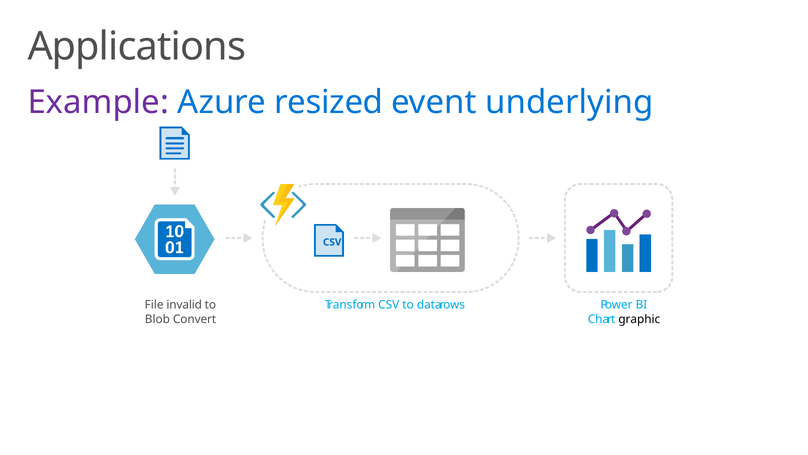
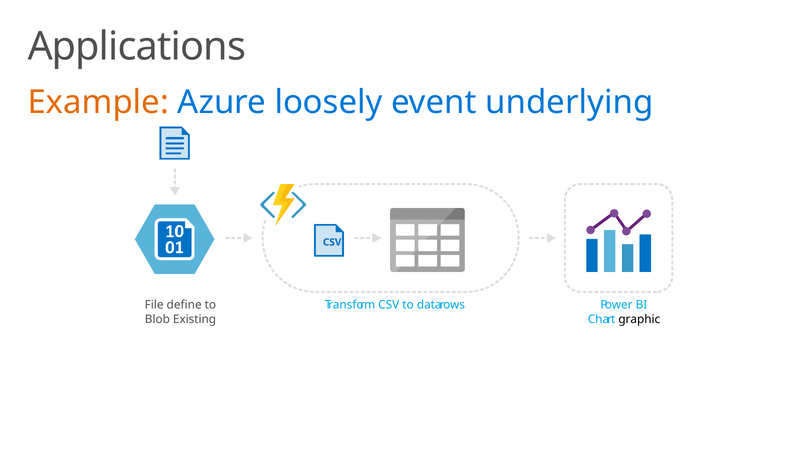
Example colour: purple -> orange (98, 102)
resized: resized -> loosely (329, 102)
invalid: invalid -> define (184, 304)
Convert: Convert -> Existing (195, 319)
